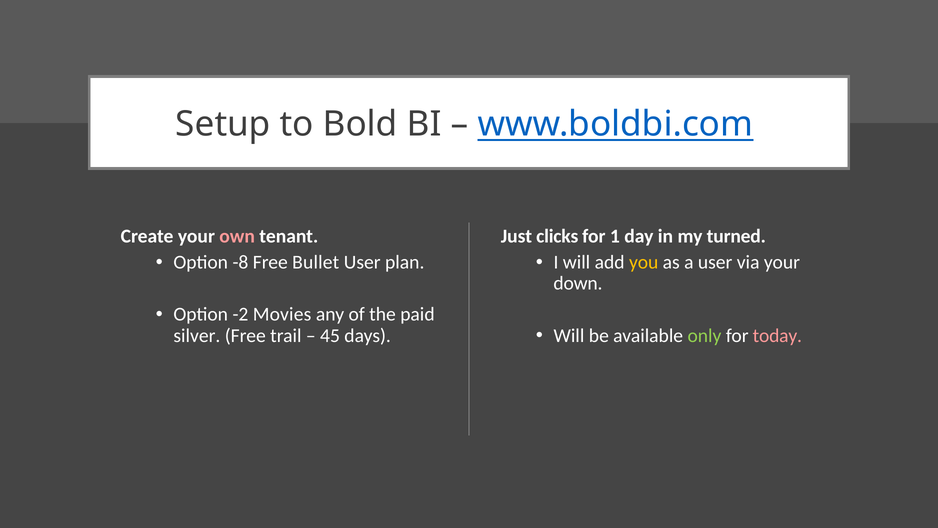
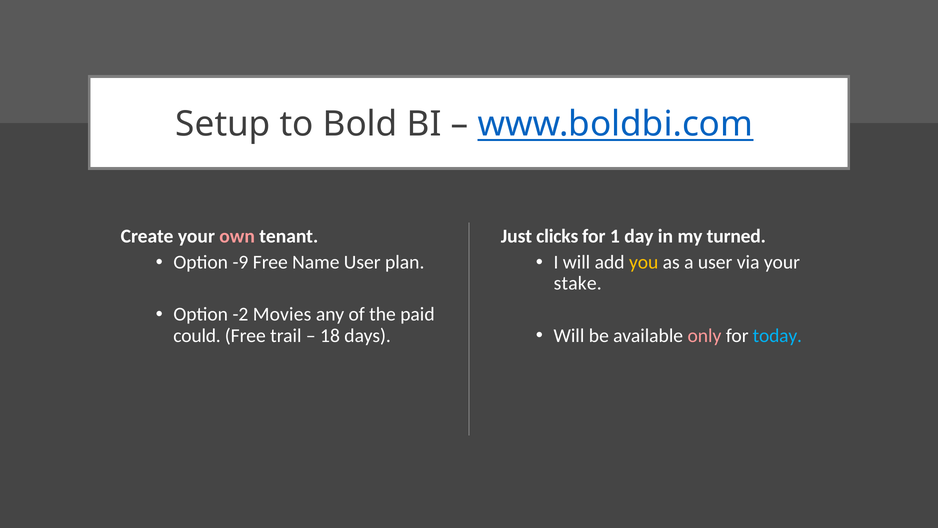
-8: -8 -> -9 (240, 262)
Bullet: Bullet -> Name (316, 262)
down: down -> stake (578, 283)
only colour: light green -> pink (704, 335)
today colour: pink -> light blue (777, 335)
silver: silver -> could (197, 335)
45: 45 -> 18 (330, 335)
